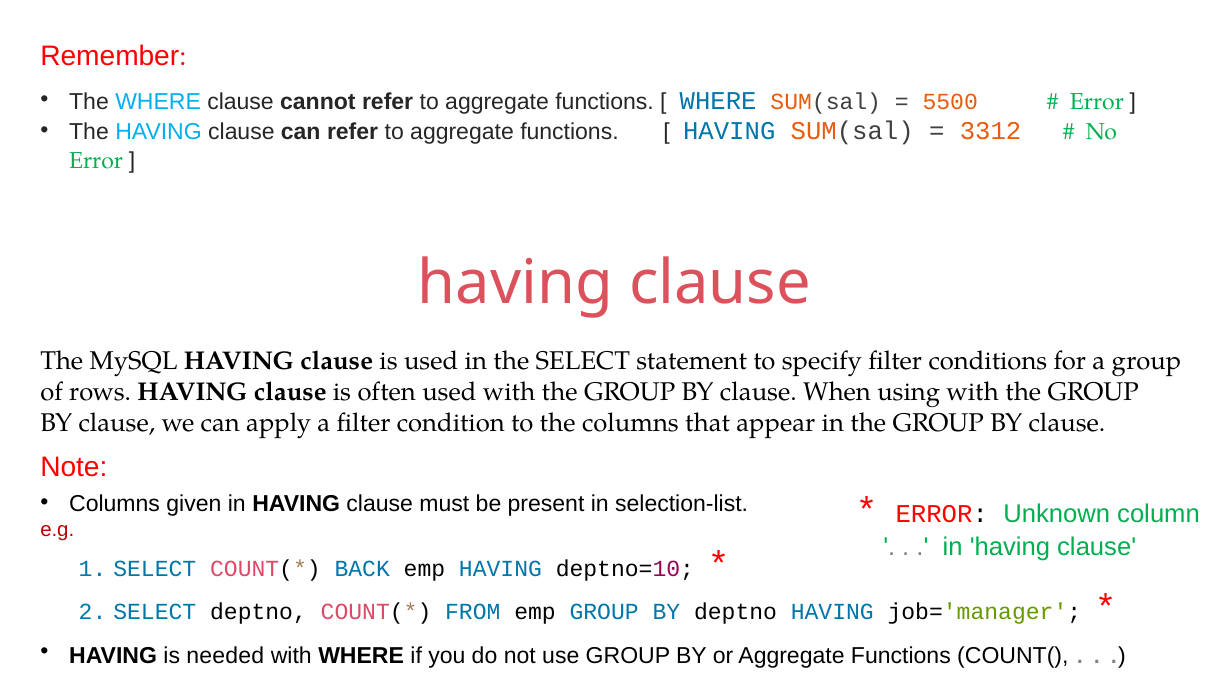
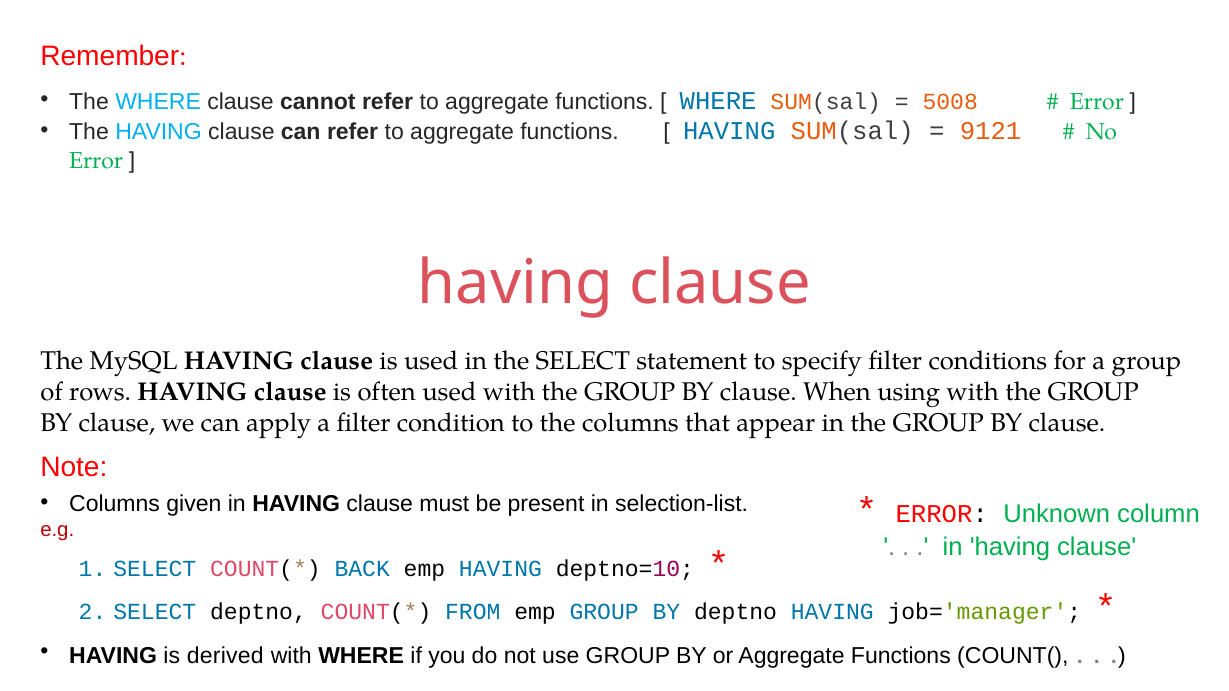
5500: 5500 -> 5008 (950, 102)
3312: 3312 -> 9121 (991, 131)
needed: needed -> derived (225, 656)
